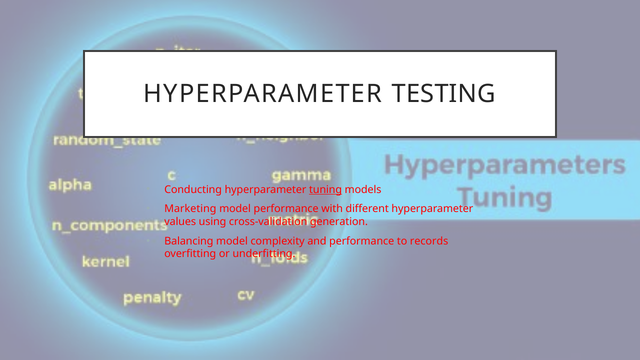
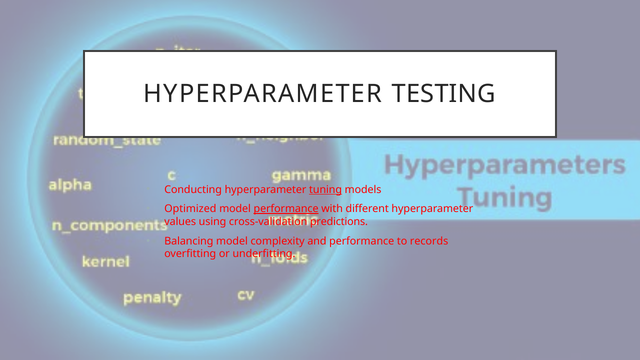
Marketing: Marketing -> Optimized (190, 209)
performance underline: none -> present (286, 209)
generation: generation -> predictions (339, 222)
